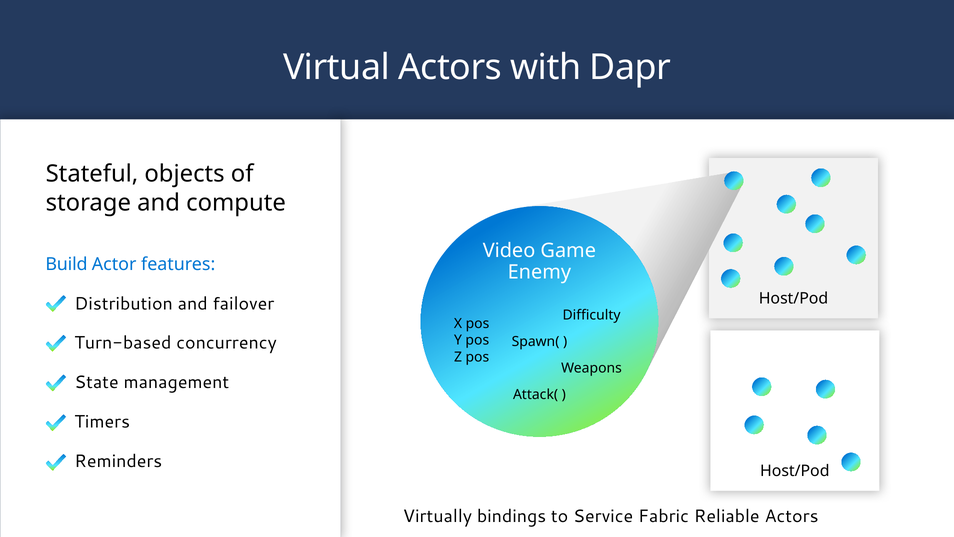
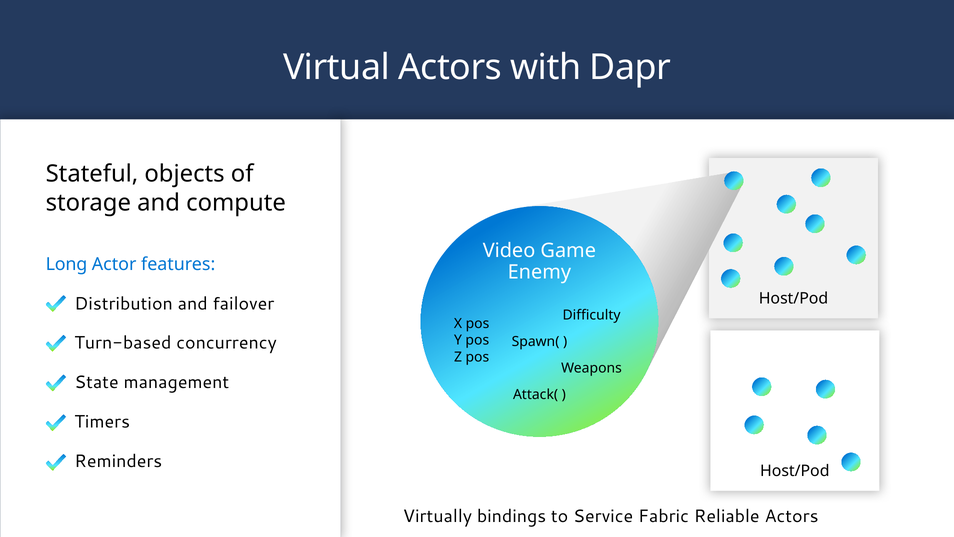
Build: Build -> Long (67, 264)
